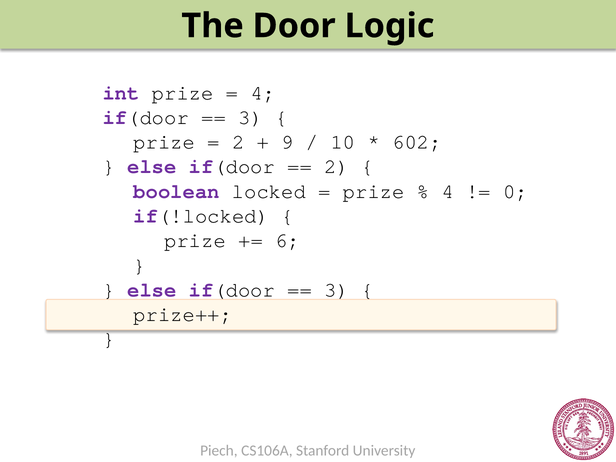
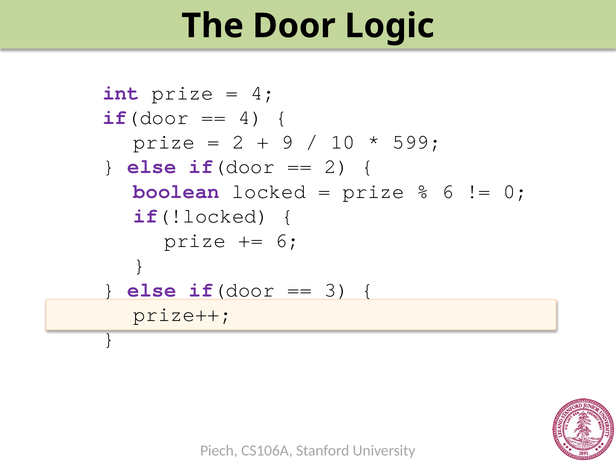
3: 3 -> 4 (251, 117)
602: 602 -> 599 (417, 142)
4: 4 -> 6 (448, 191)
